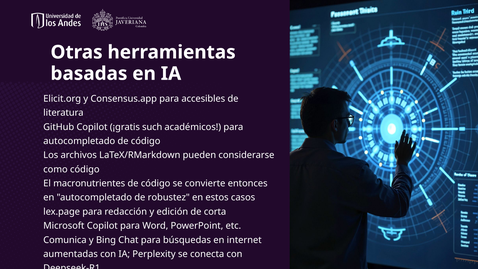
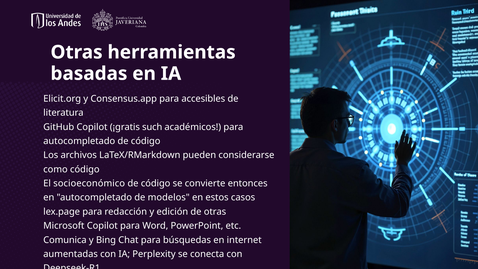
macronutrientes: macronutrientes -> socioeconómico (89, 183)
robustez: robustez -> modelos (169, 198)
de corta: corta -> otras (215, 212)
